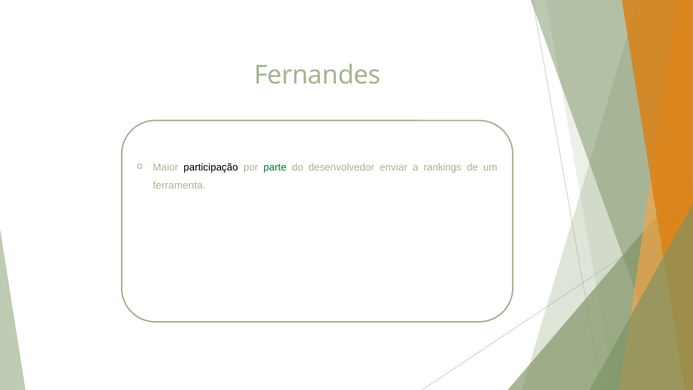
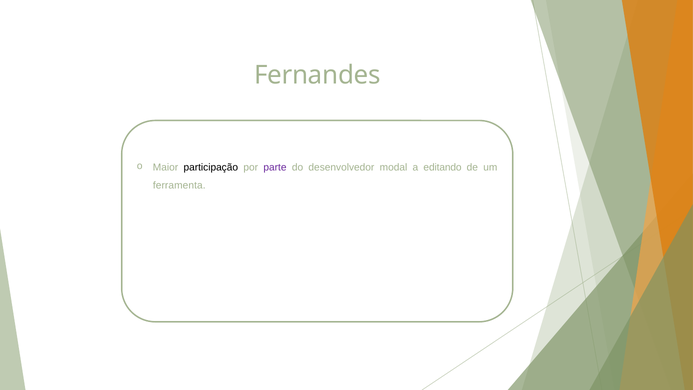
parte colour: green -> purple (275, 167)
enviar: enviar -> modal (394, 167)
rankings: rankings -> editando (443, 167)
